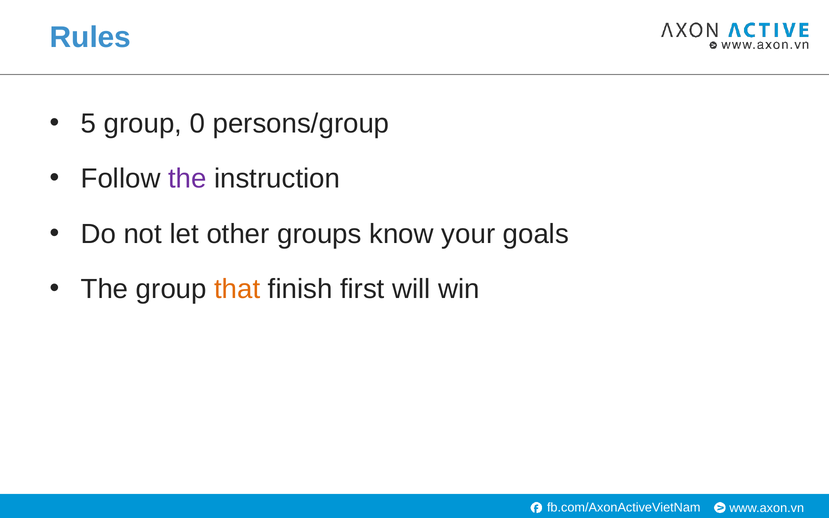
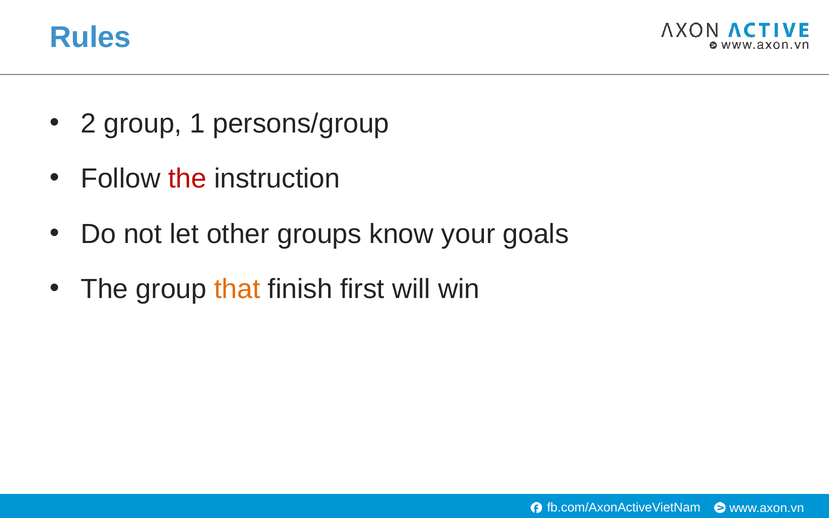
5: 5 -> 2 (88, 123)
0: 0 -> 1 (197, 123)
the colour: purple -> red (187, 179)
